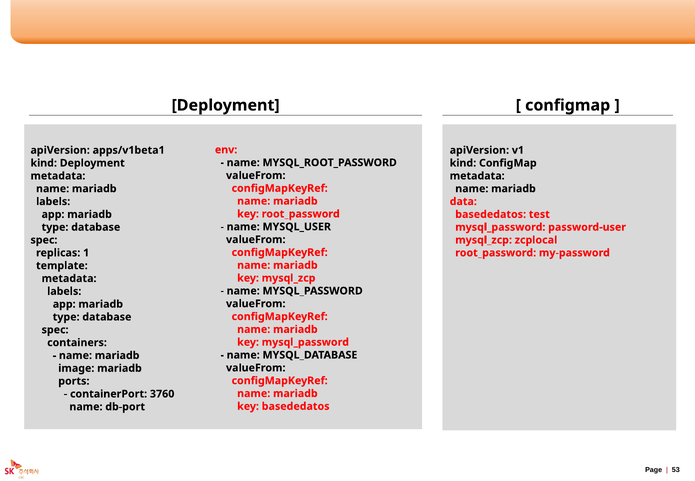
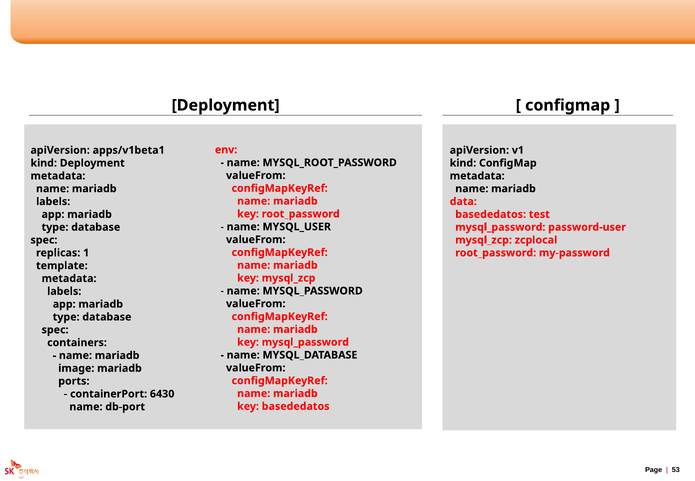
3760: 3760 -> 6430 (162, 394)
